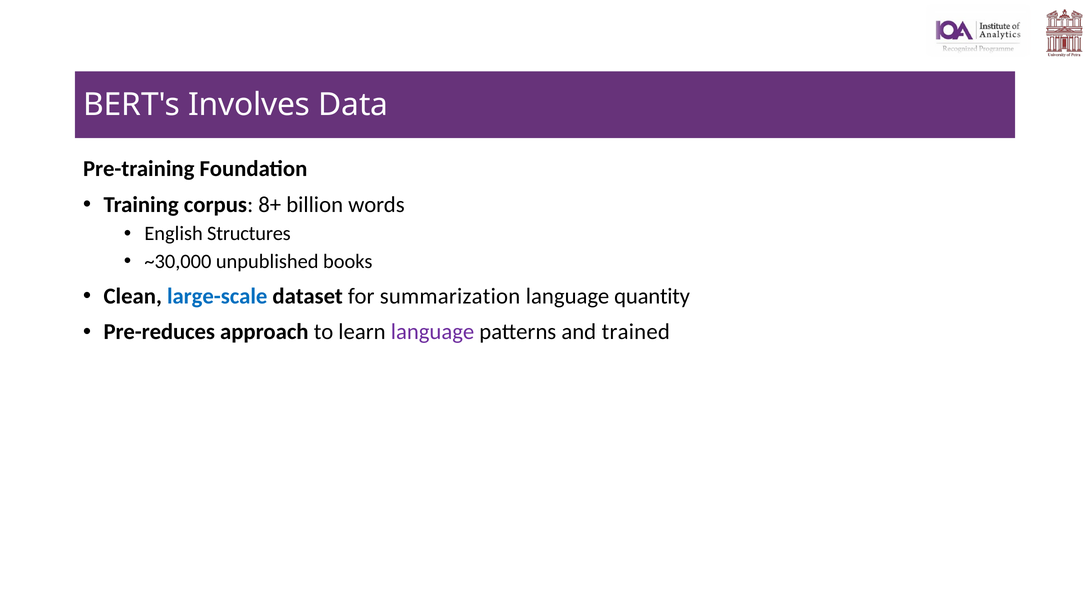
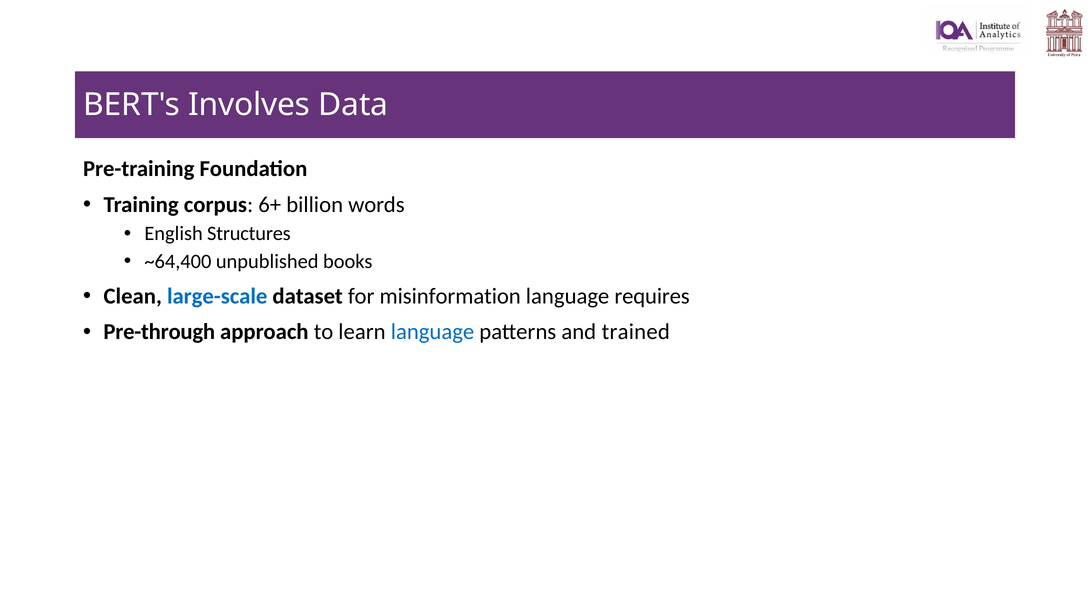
8+: 8+ -> 6+ (270, 205)
~30,000: ~30,000 -> ~64,400 (178, 261)
summarization: summarization -> misinformation (450, 296)
quantity: quantity -> requires (652, 296)
Pre-reduces: Pre-reduces -> Pre-through (159, 332)
language colour: purple -> blue (433, 332)
